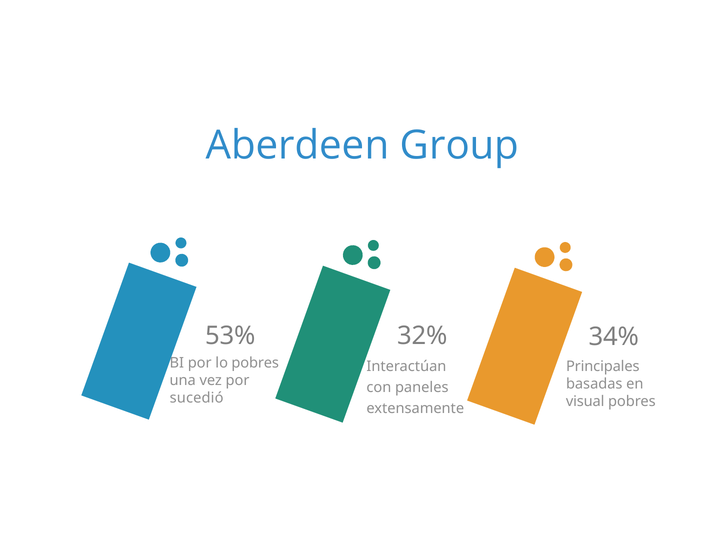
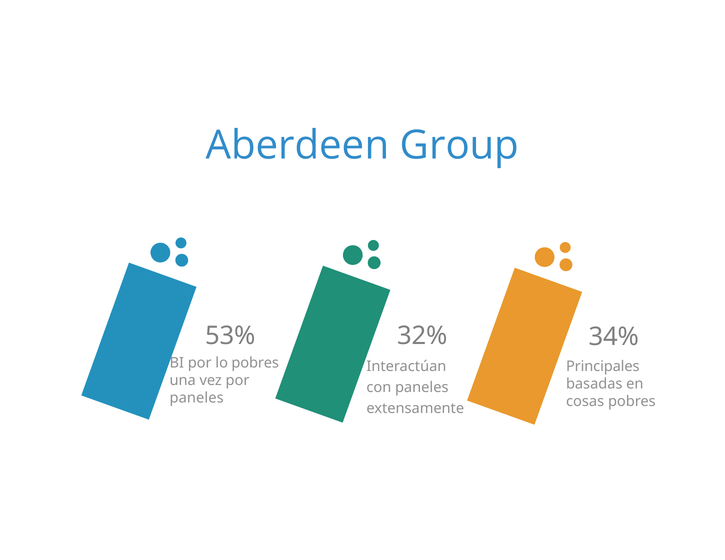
sucedió: sucedió -> paneles (197, 398)
visual: visual -> cosas (585, 402)
